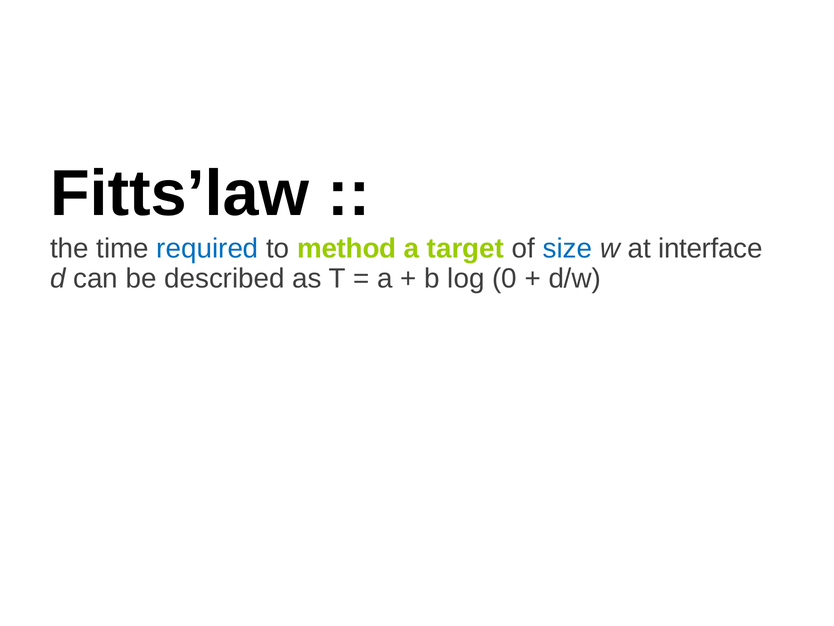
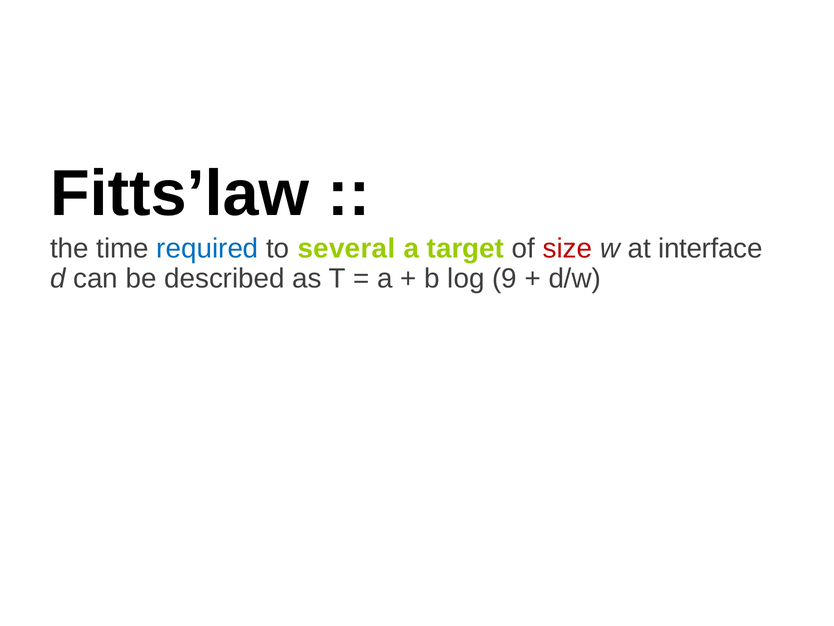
method: method -> several (346, 248)
size colour: blue -> red (568, 248)
0: 0 -> 9 (505, 278)
